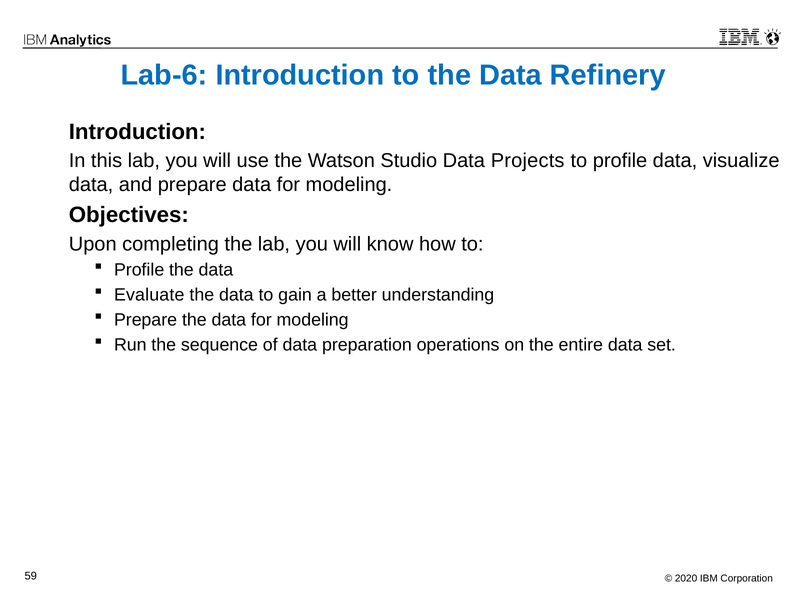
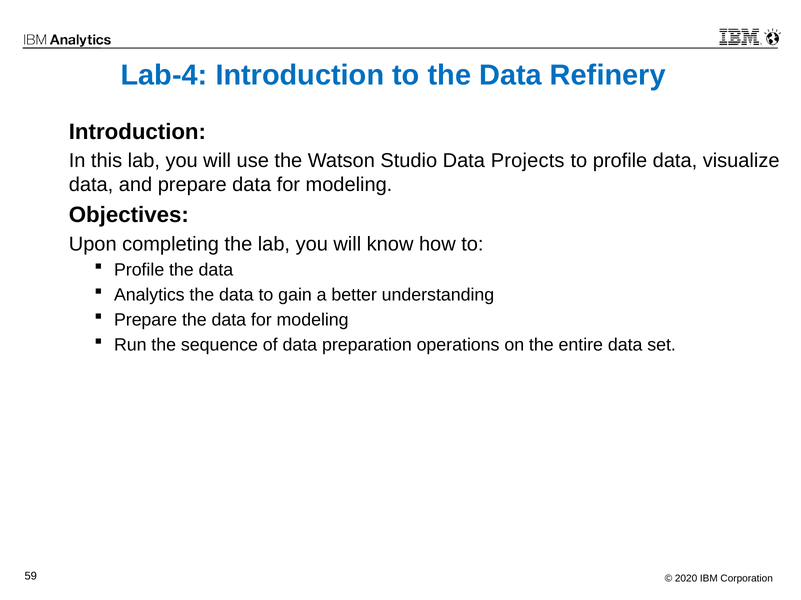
Lab-6: Lab-6 -> Lab-4 (164, 75)
Evaluate: Evaluate -> Analytics (149, 295)
